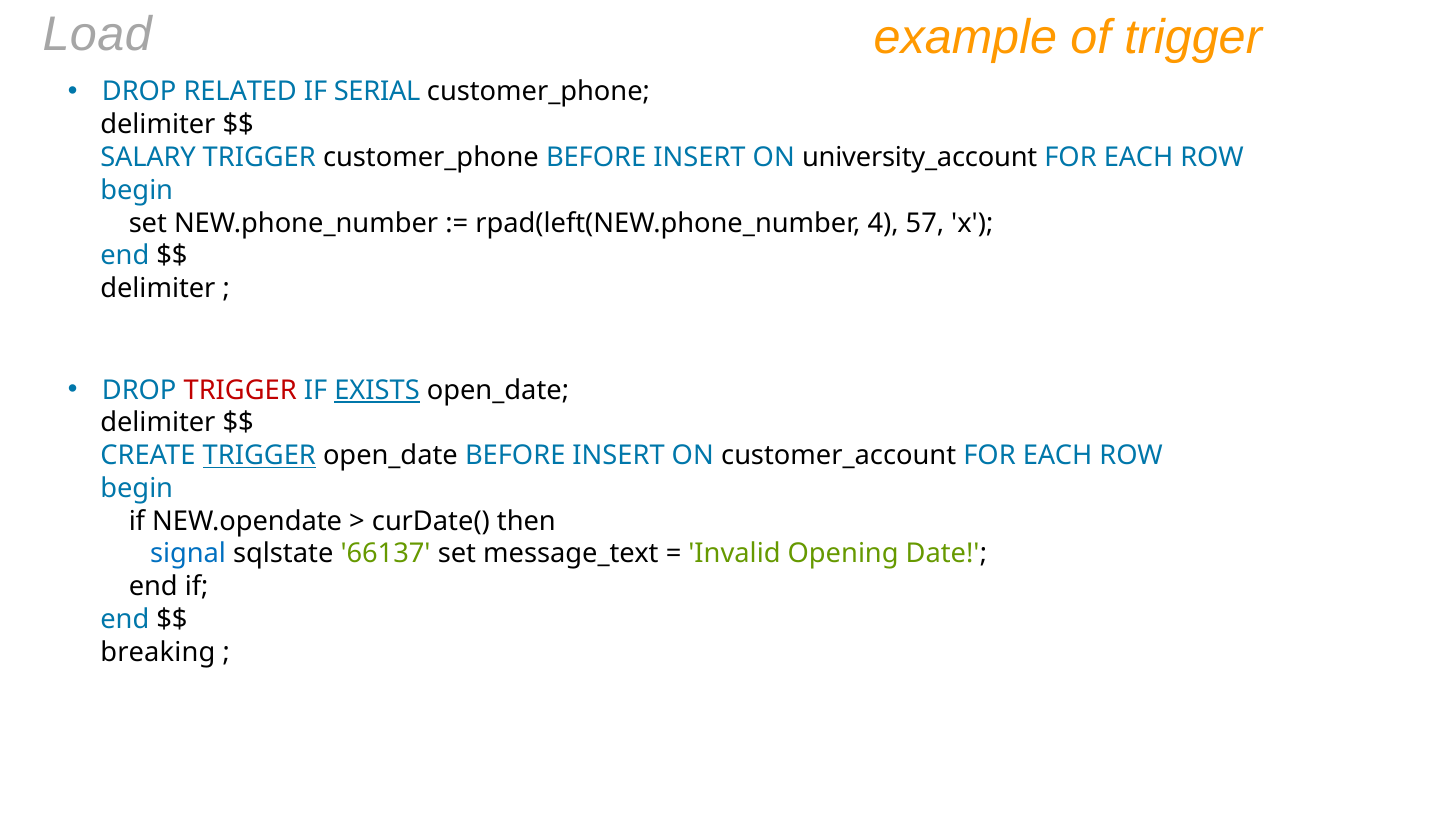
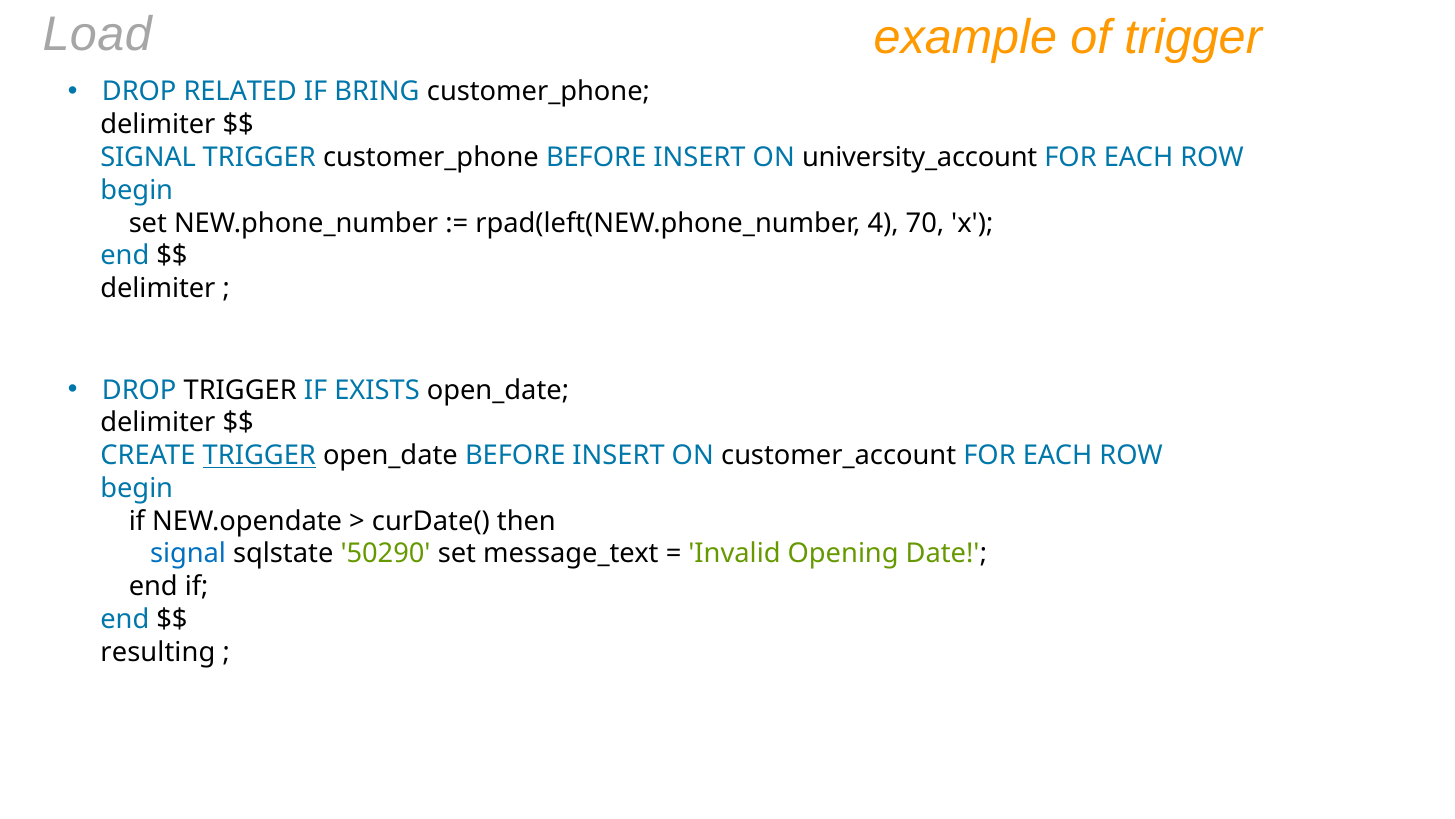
SERIAL: SERIAL -> BRING (377, 92)
SALARY: SALARY -> SIGNAL (148, 157)
57: 57 -> 70 (925, 223)
TRIGGER colour: red -> black (240, 390)
EXISTS underline: present -> none (377, 390)
66137: 66137 -> 50290 (386, 554)
breaking: breaking -> resulting (158, 652)
